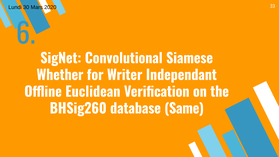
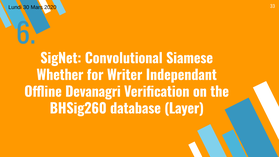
Euclidean: Euclidean -> Devanagri (93, 92)
Same: Same -> Layer (184, 109)
